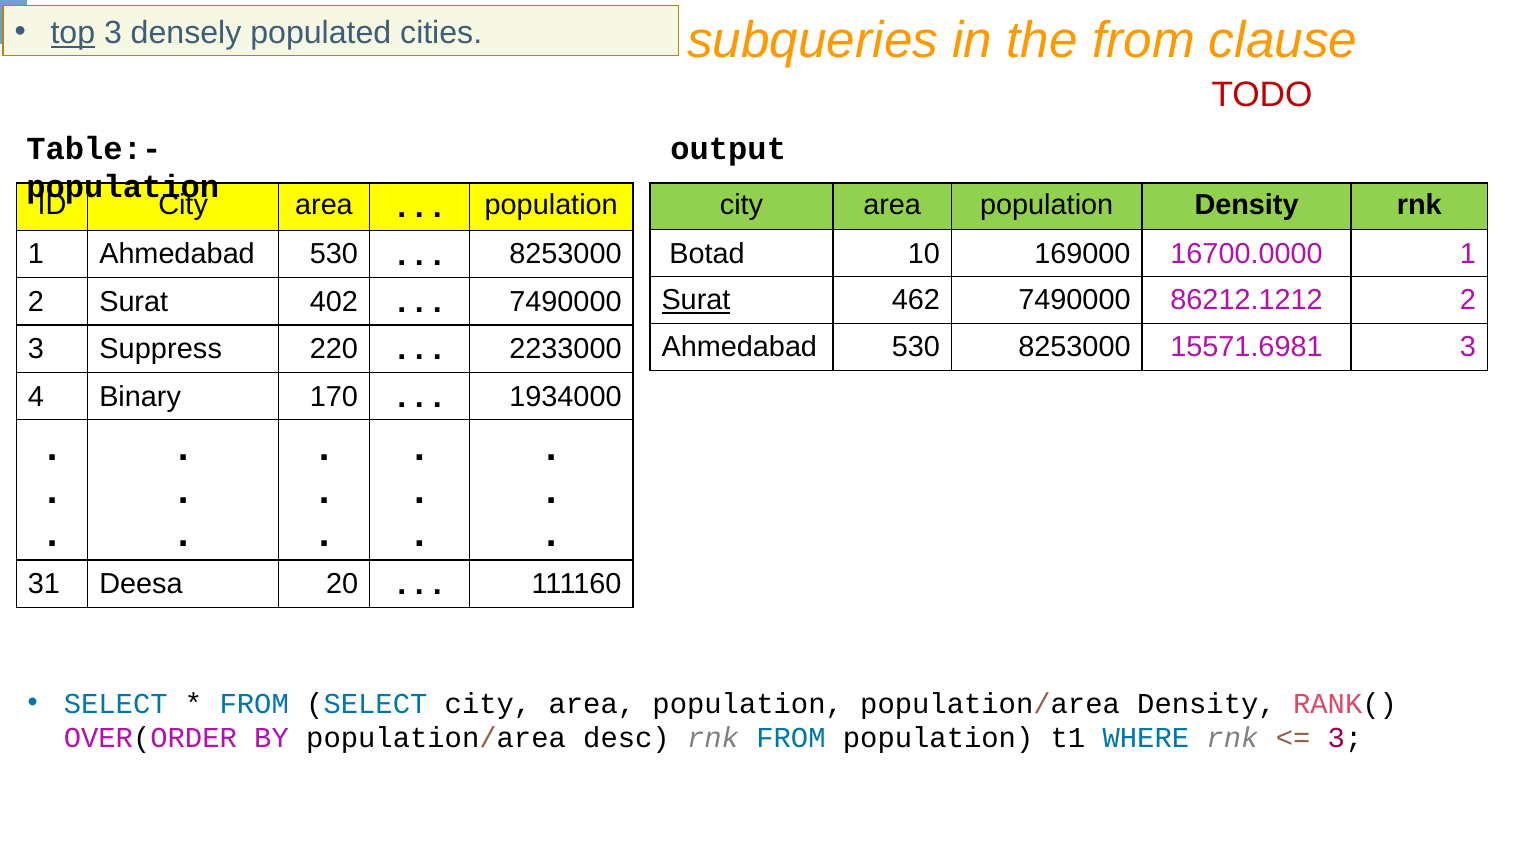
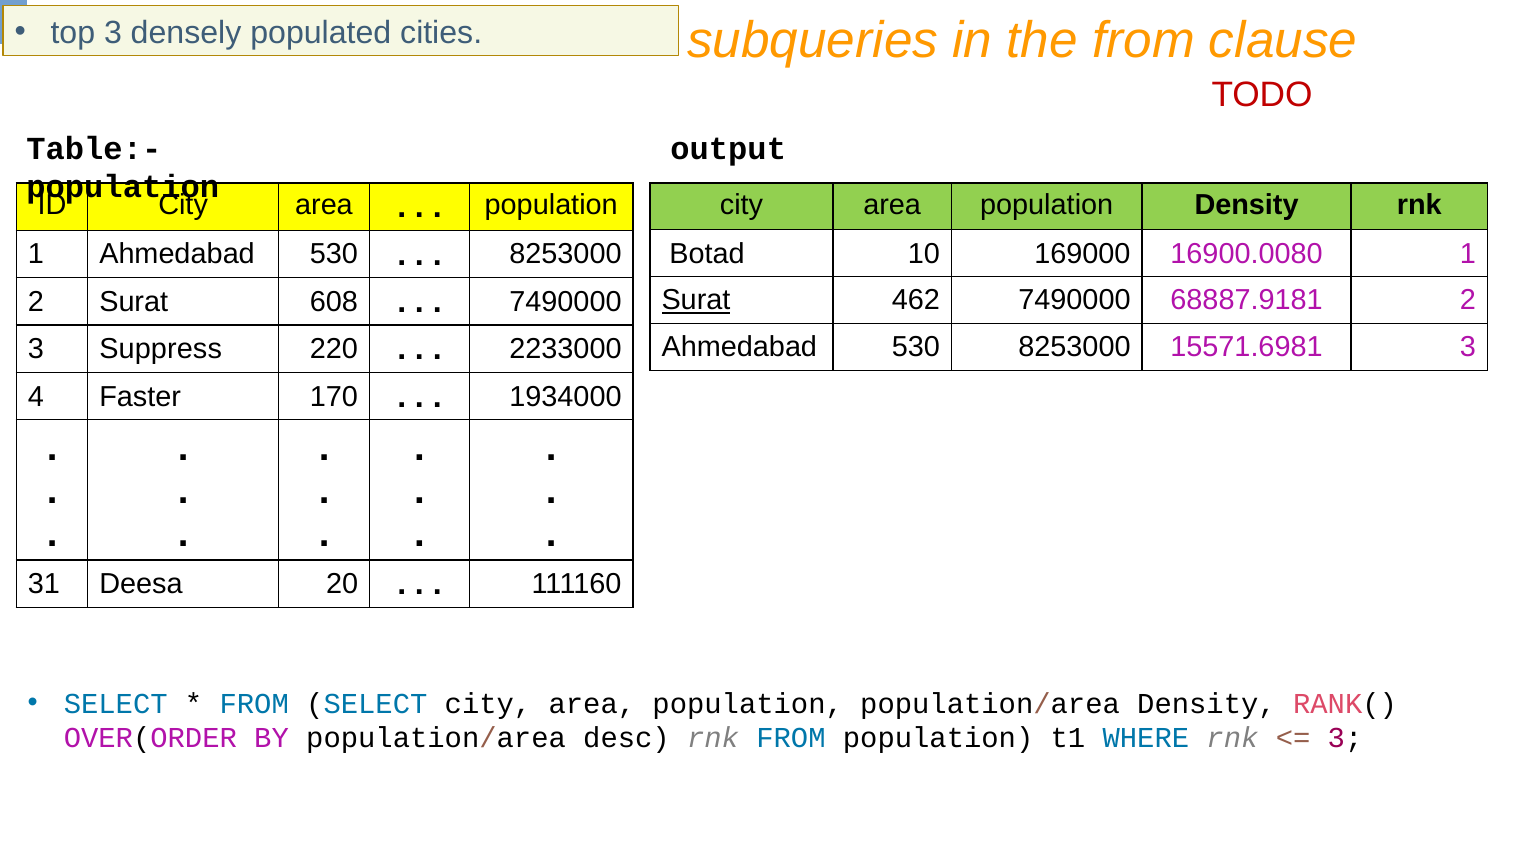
top underline: present -> none (73, 33)
16700.0000: 16700.0000 -> 16900.0080 (1247, 254)
86212.1212: 86212.1212 -> 68887.9181 (1247, 300)
402: 402 -> 608 (334, 302)
Binary: Binary -> Faster (140, 396)
